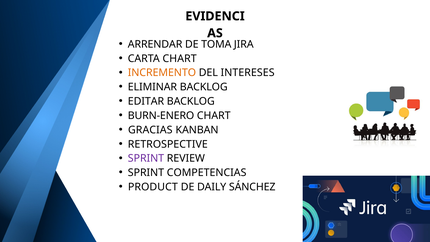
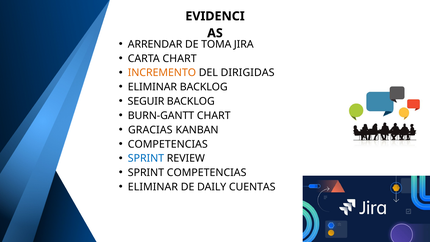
INTERESES: INTERESES -> DIRIGIDAS (248, 73)
EDITAR: EDITAR -> SEGUIR (146, 101)
BURN-ENERO: BURN-ENERO -> BURN-GANTT (161, 116)
RETROSPECTIVE: RETROSPECTIVE -> COMPETENCIAS (168, 144)
SPRINT colour: purple -> blue (146, 158)
PRODUCT: PRODUCT -> ELIMINAR (153, 187)
SÁNCHEZ: SÁNCHEZ -> CUENTAS (252, 187)
